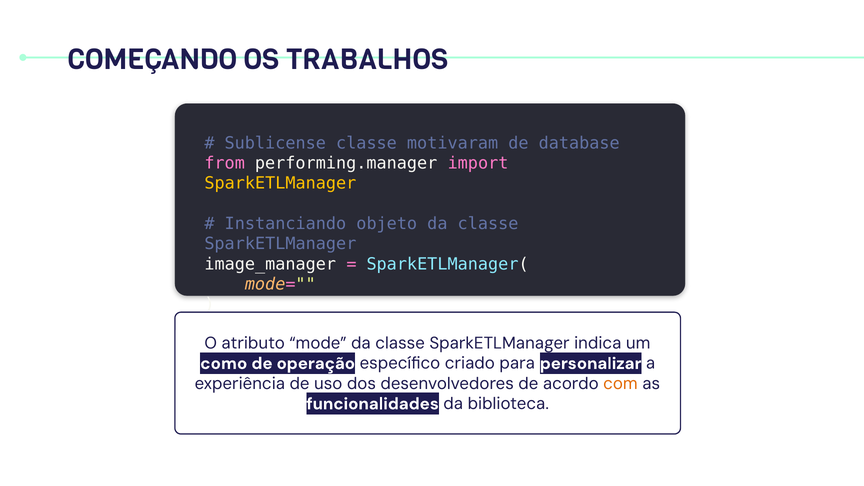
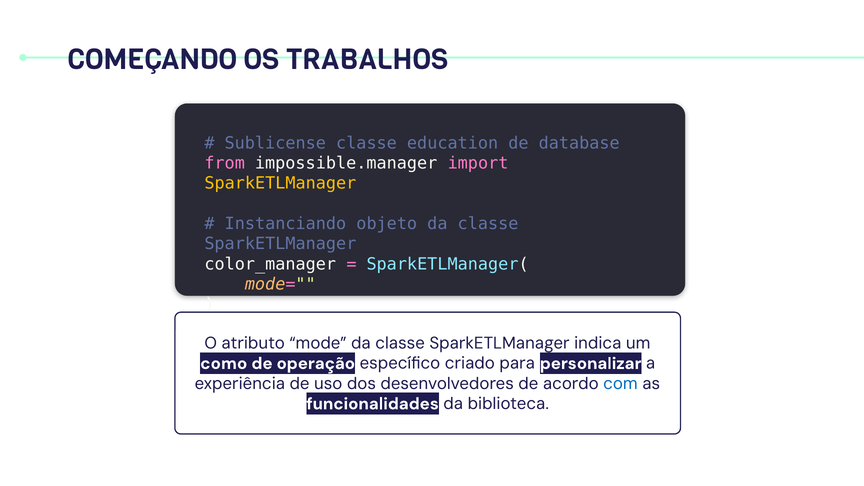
motivaram: motivaram -> education (453, 143)
performing.manager: performing.manager -> impossible.manager (346, 163)
image_manager: image_manager -> color_manager (270, 264)
com colour: orange -> blue (620, 384)
